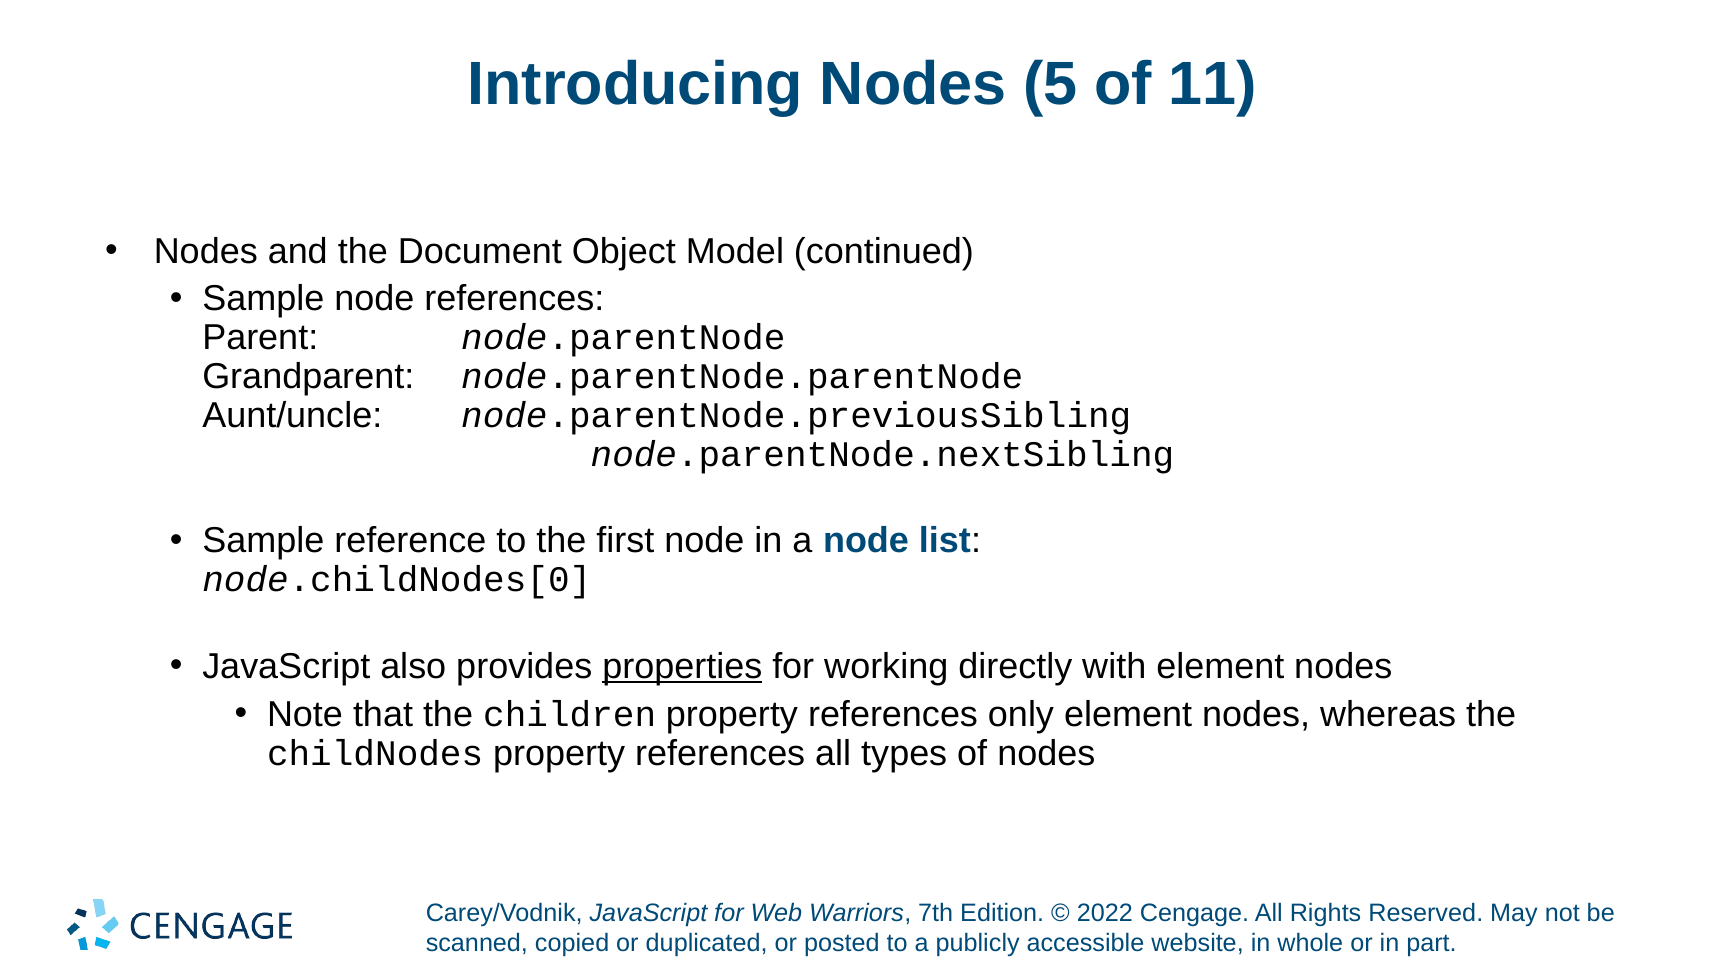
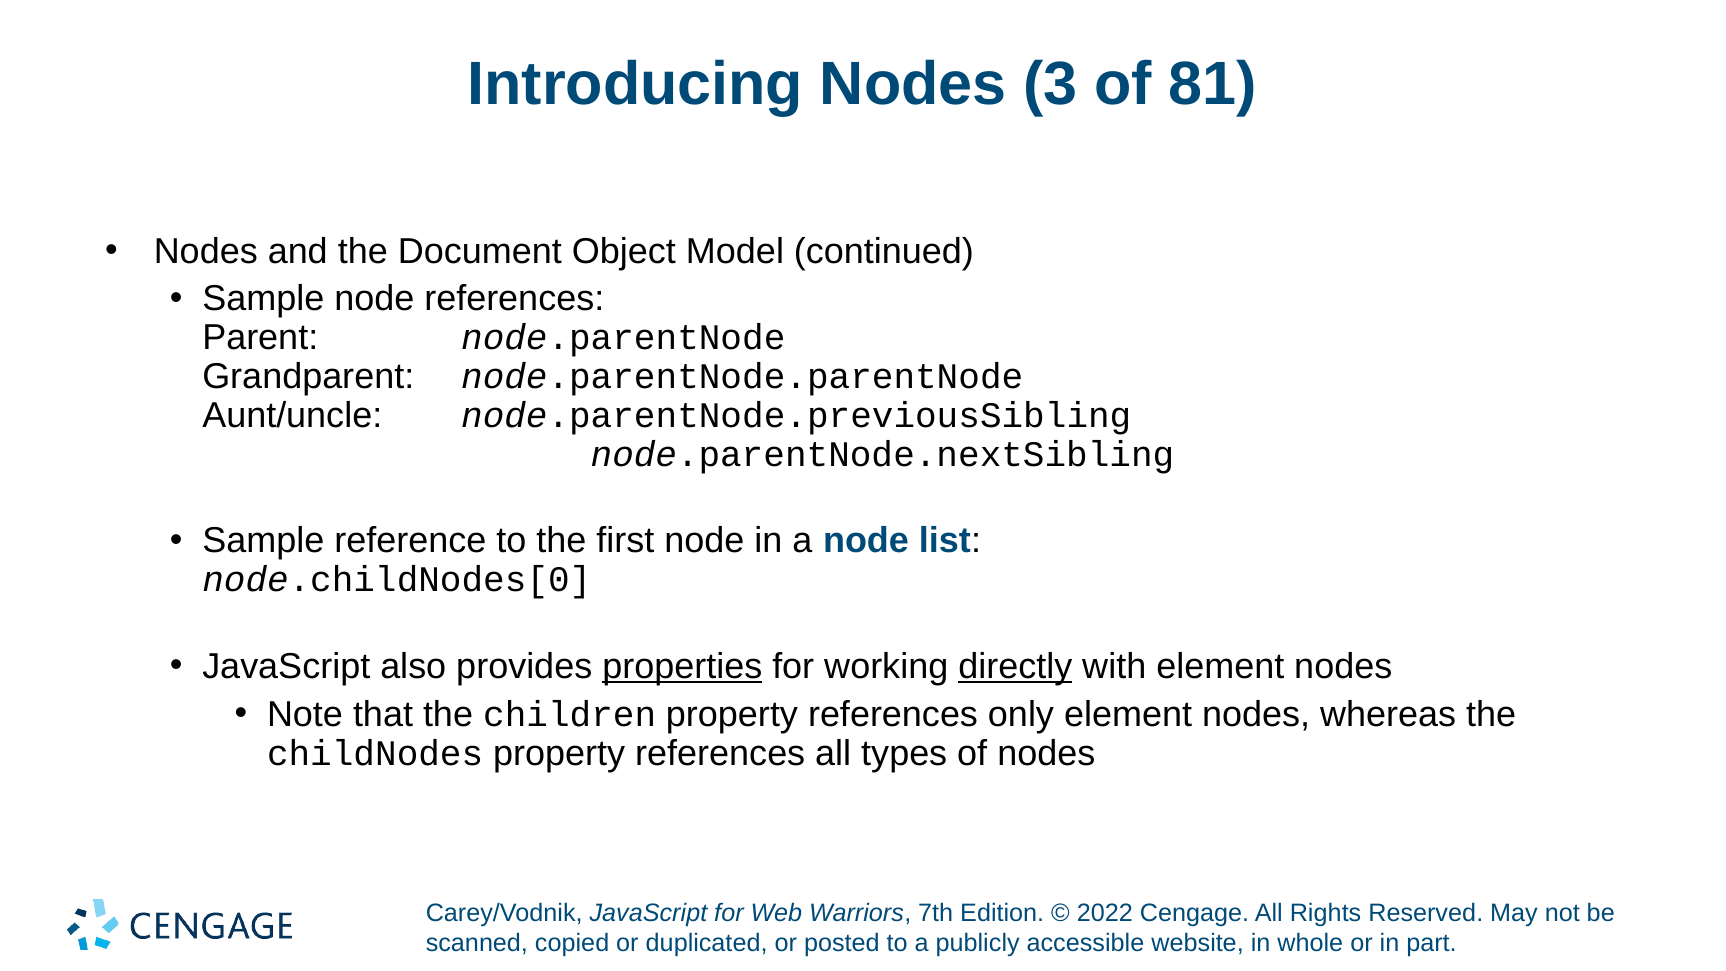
5: 5 -> 3 (1050, 84)
11: 11 -> 81 (1213, 84)
directly underline: none -> present (1015, 666)
